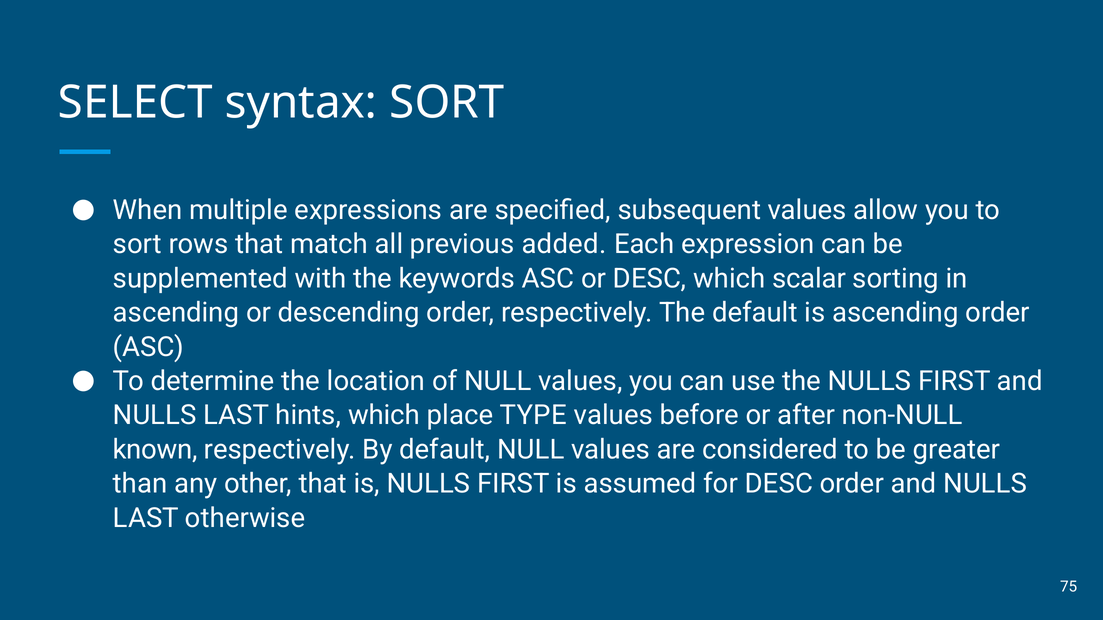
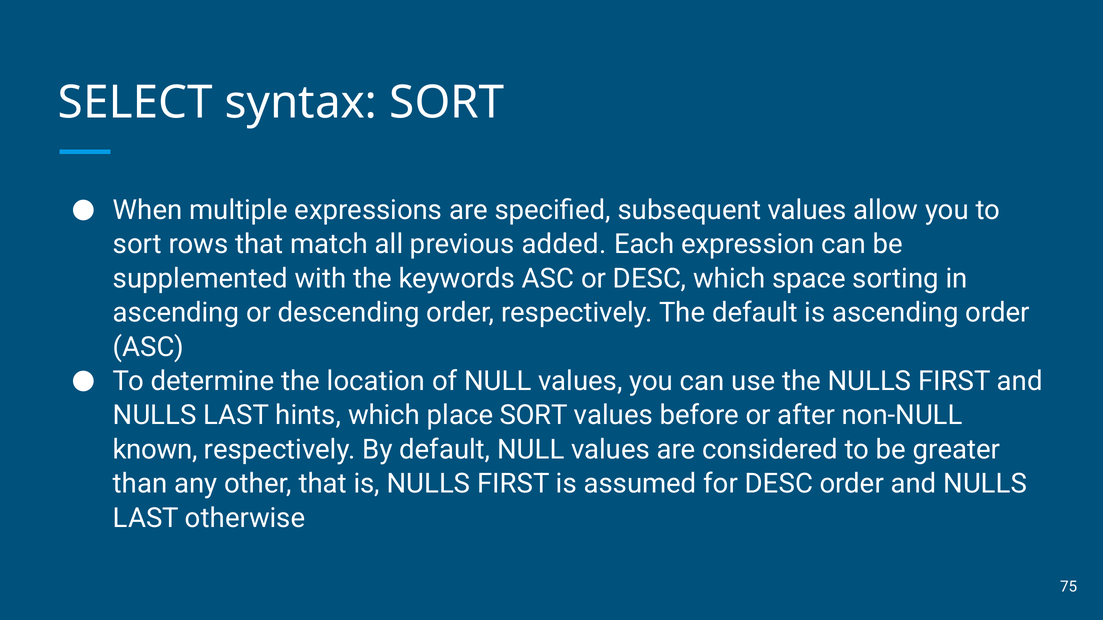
scalar: scalar -> space (809, 279)
place TYPE: TYPE -> SORT (534, 416)
